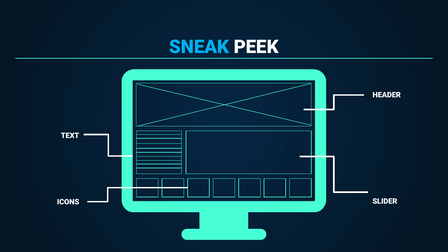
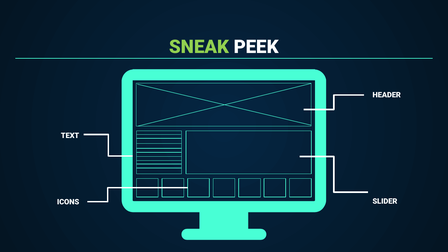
SNEAK colour: light blue -> light green (199, 47)
